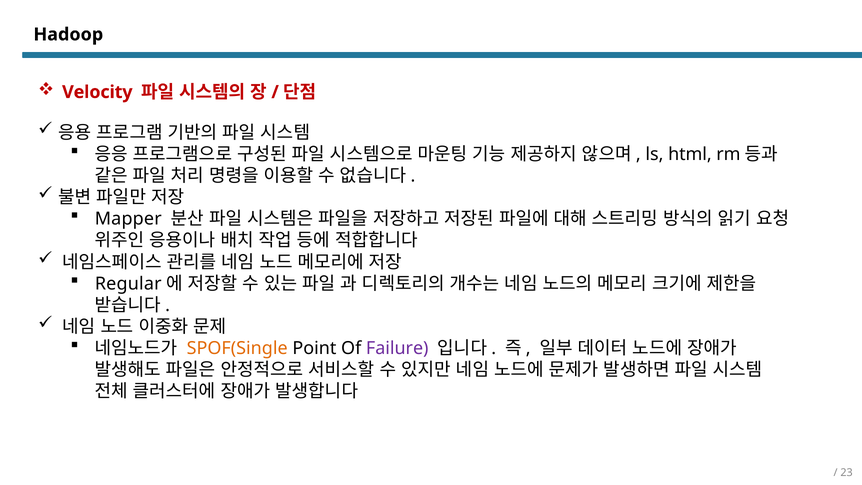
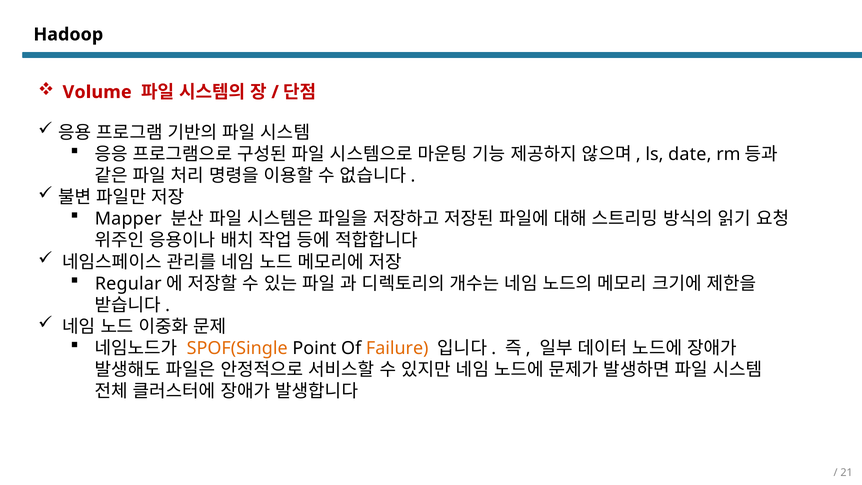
Velocity: Velocity -> Volume (97, 92)
html: html -> date (690, 154)
Failure colour: purple -> orange (397, 348)
23: 23 -> 21 (847, 472)
